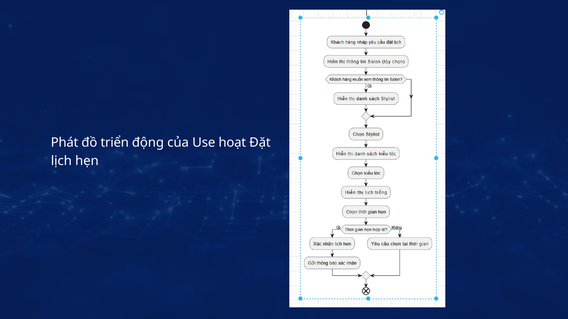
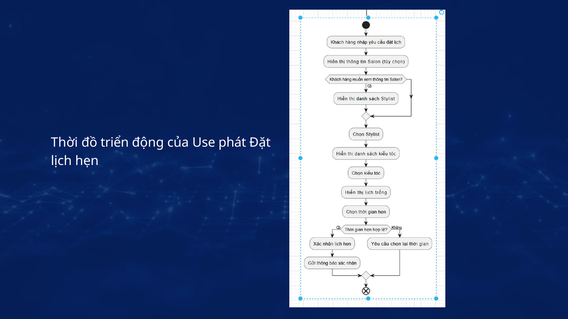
Phát: Phát -> Thời (64, 143)
hoạt: hoạt -> phát (232, 143)
